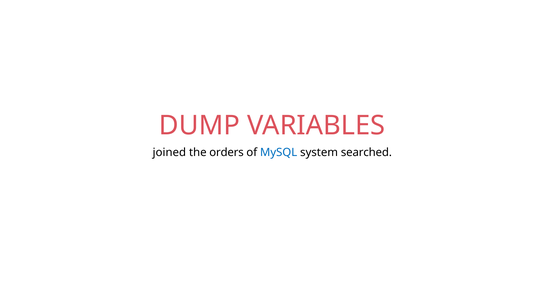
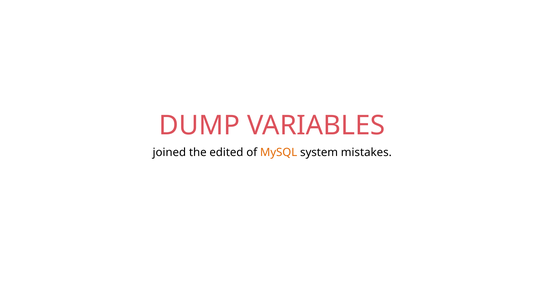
orders: orders -> edited (226, 152)
MySQL colour: blue -> orange (279, 152)
searched: searched -> mistakes (366, 152)
